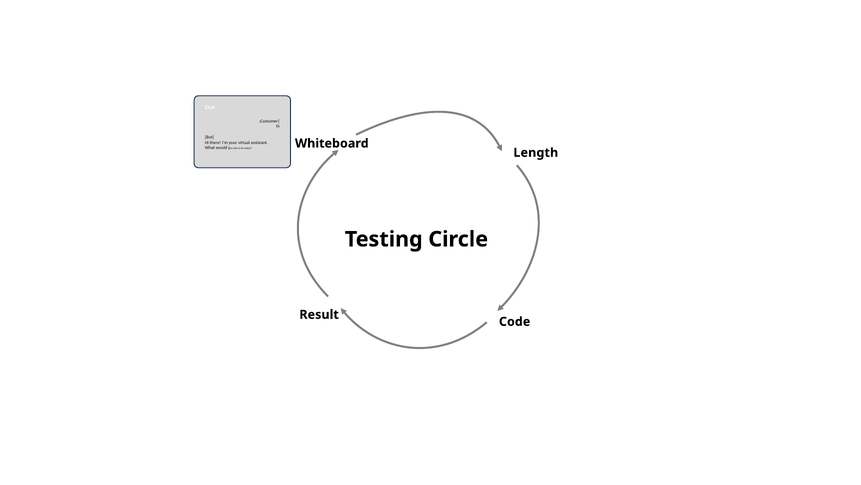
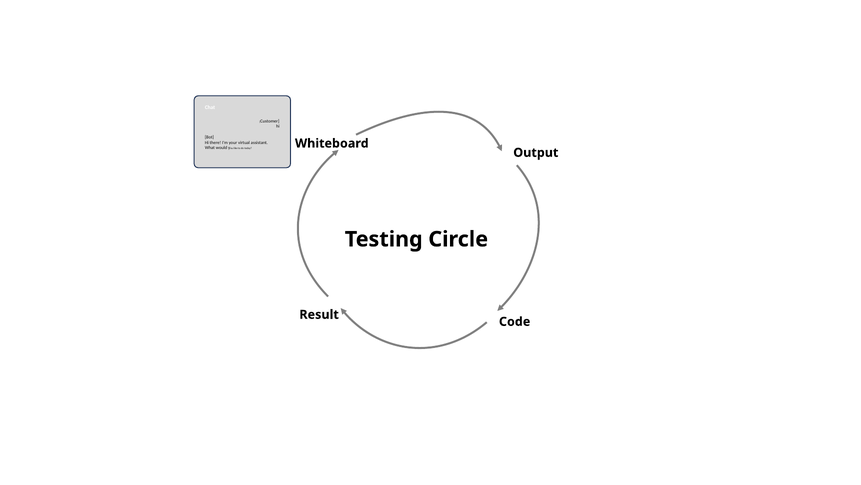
Length: Length -> Output (536, 152)
